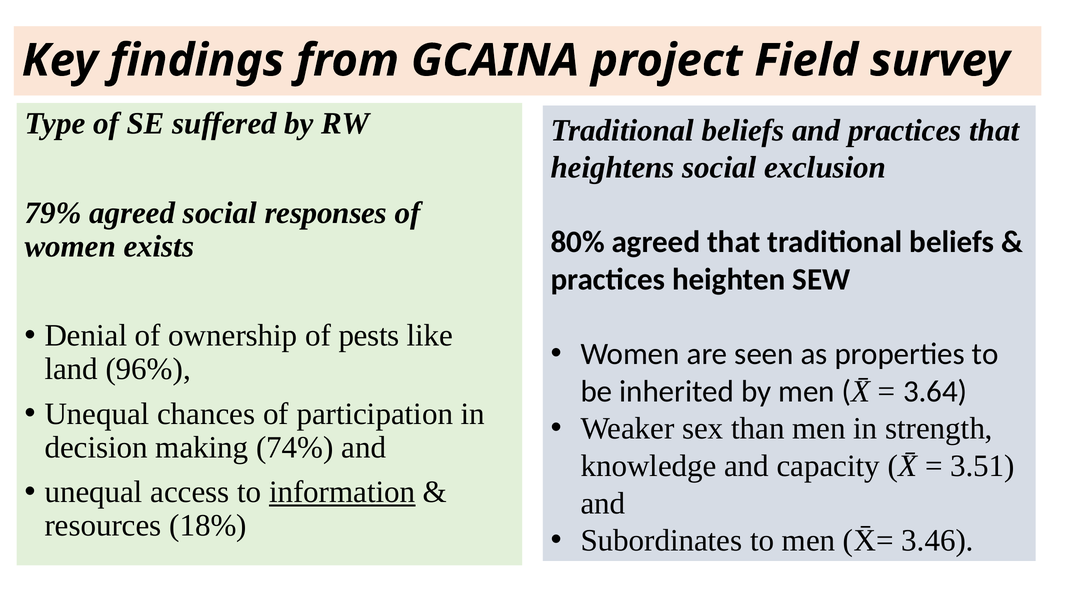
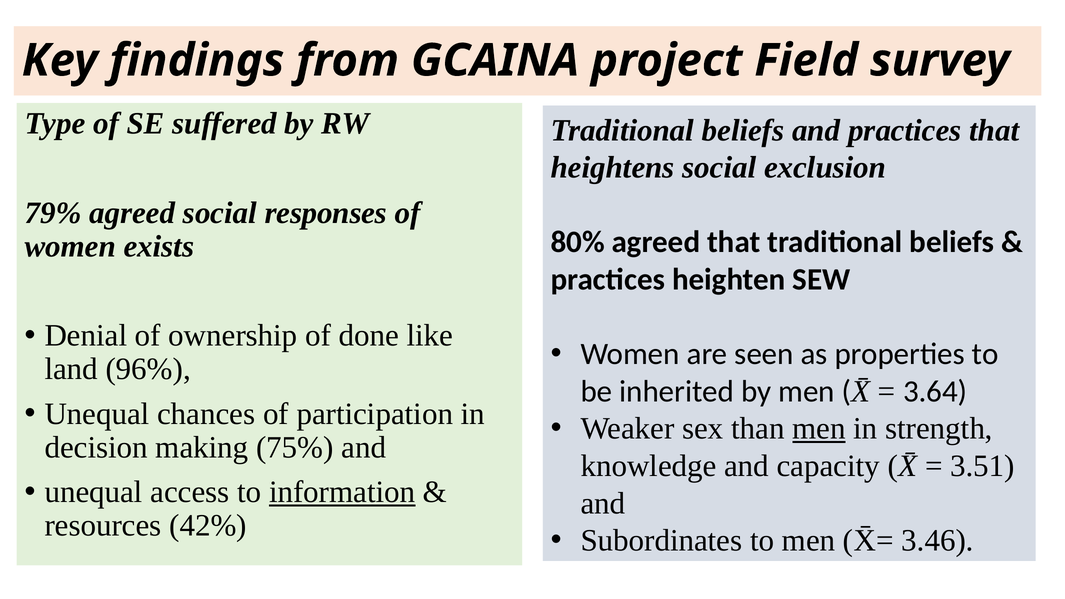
pests: pests -> done (369, 336)
men underline: none -> present (819, 429)
74%: 74% -> 75% (295, 447)
18%: 18% -> 42% (208, 526)
